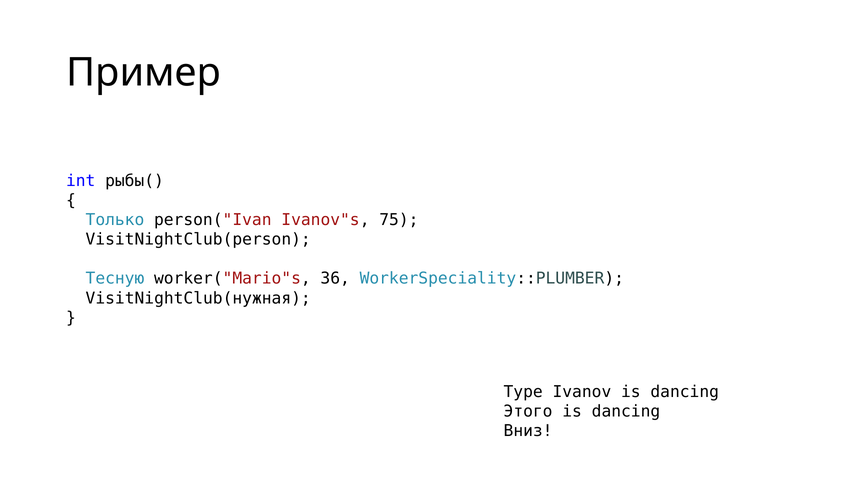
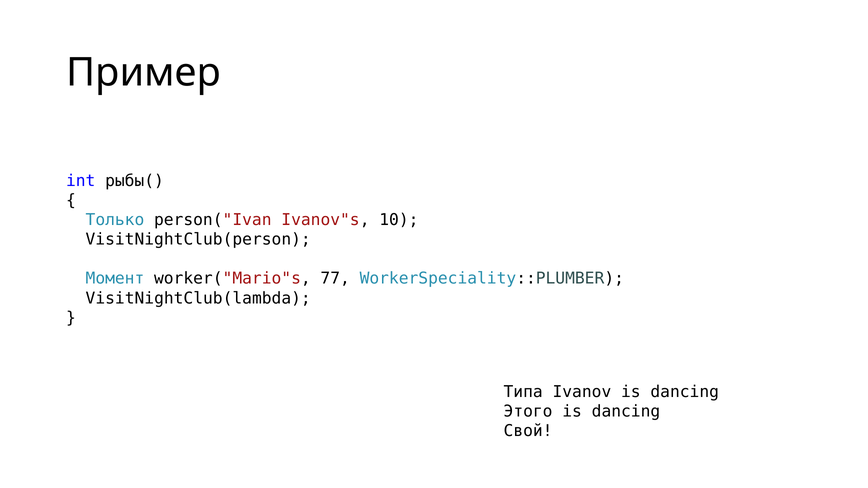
75: 75 -> 10 (399, 220)
Тесную: Тесную -> Момент (115, 279)
36: 36 -> 77 (335, 279)
VisitNightClub(нужная: VisitNightClub(нужная -> VisitNightClub(lambda (198, 298)
Type: Type -> Типа (523, 392)
Вниз: Вниз -> Свой (528, 431)
